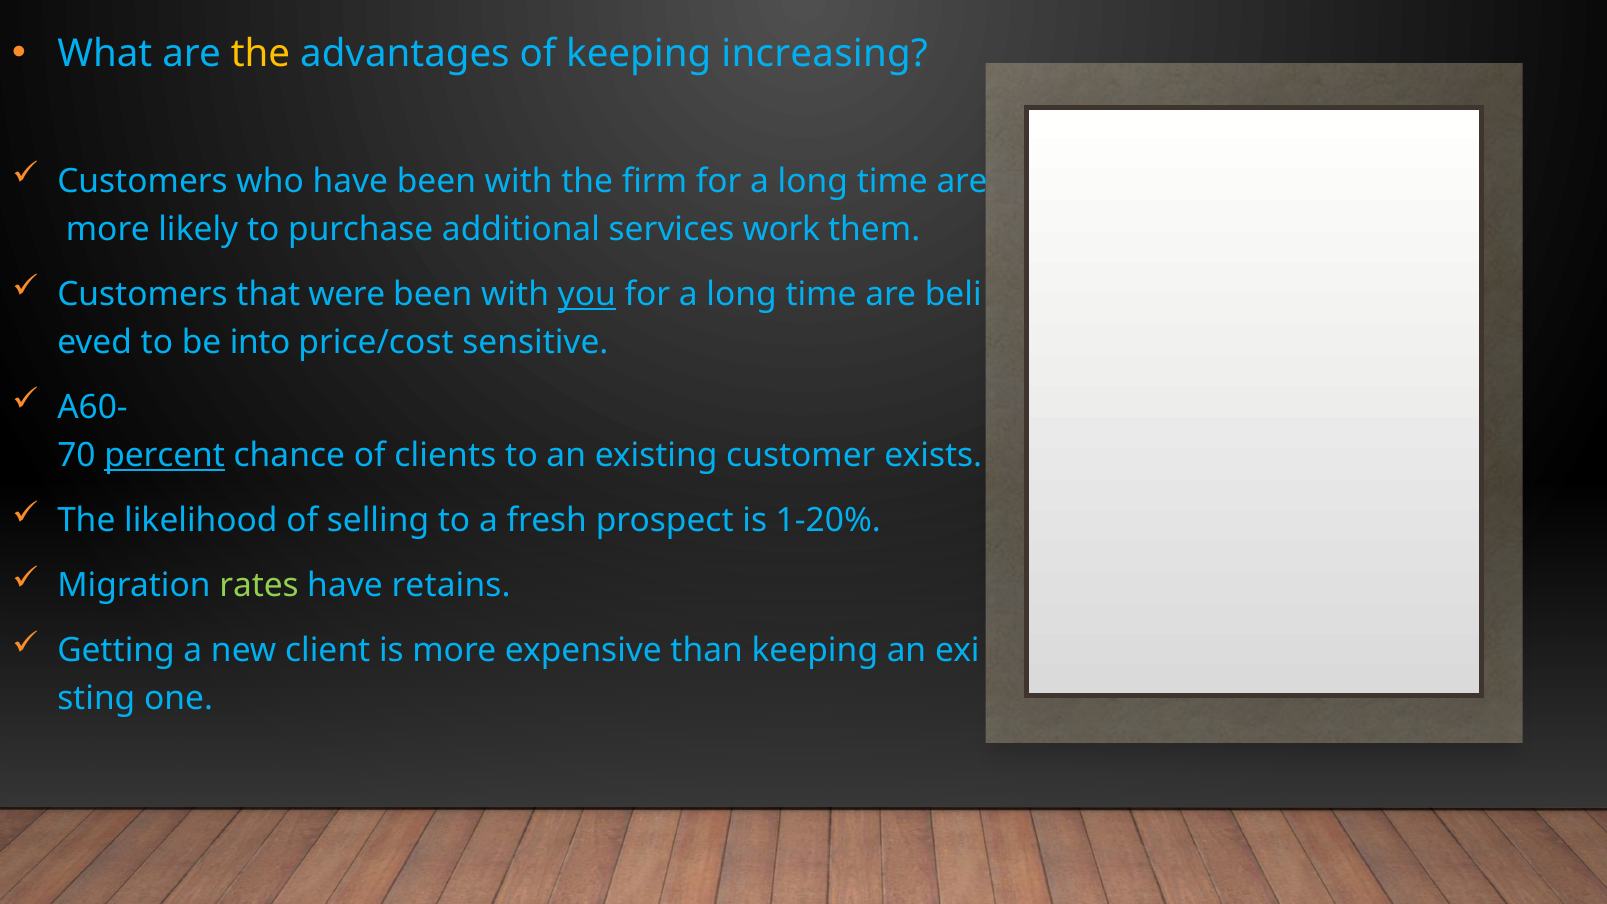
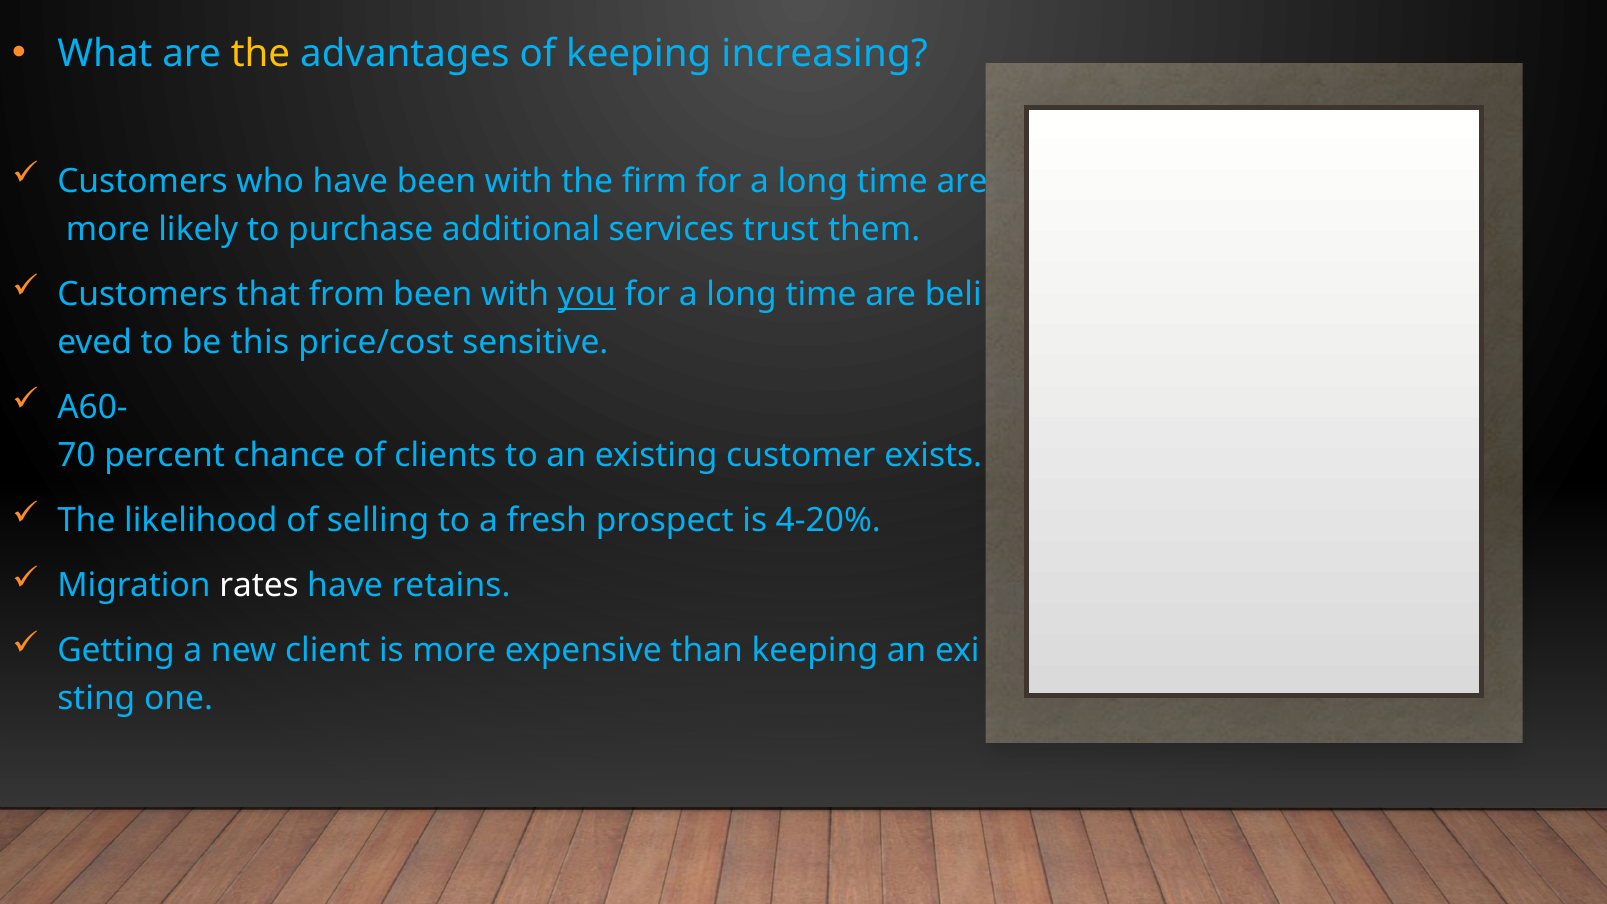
work: work -> trust (781, 229)
were: were -> from (347, 294)
into: into -> this (260, 342)
percent underline: present -> none (165, 456)
1-20%: 1-20% -> 4-20% (828, 521)
rates colour: light green -> white (259, 585)
